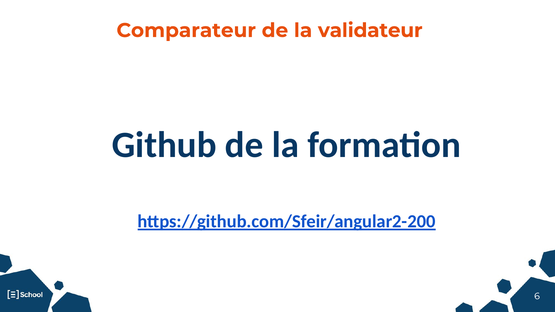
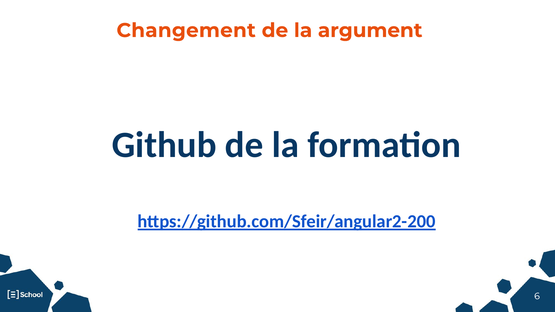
Comparateur: Comparateur -> Changement (186, 30)
validateur: validateur -> argument (370, 30)
